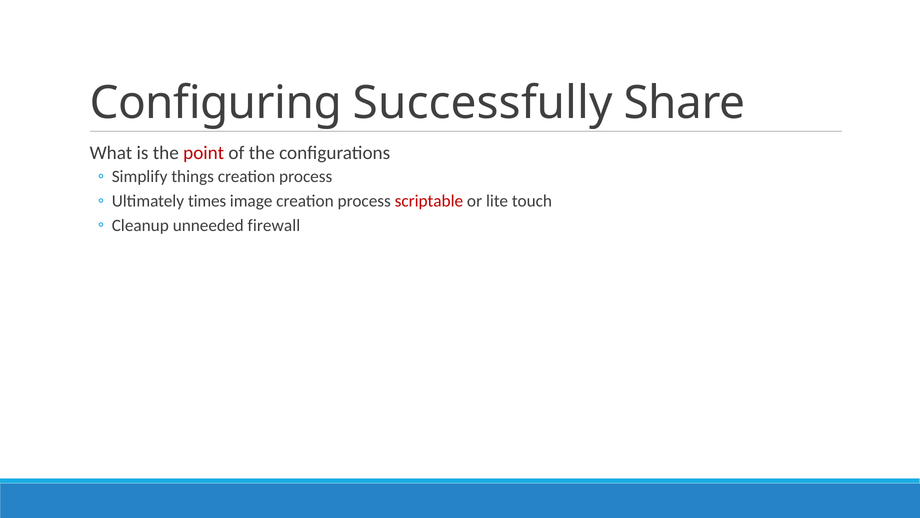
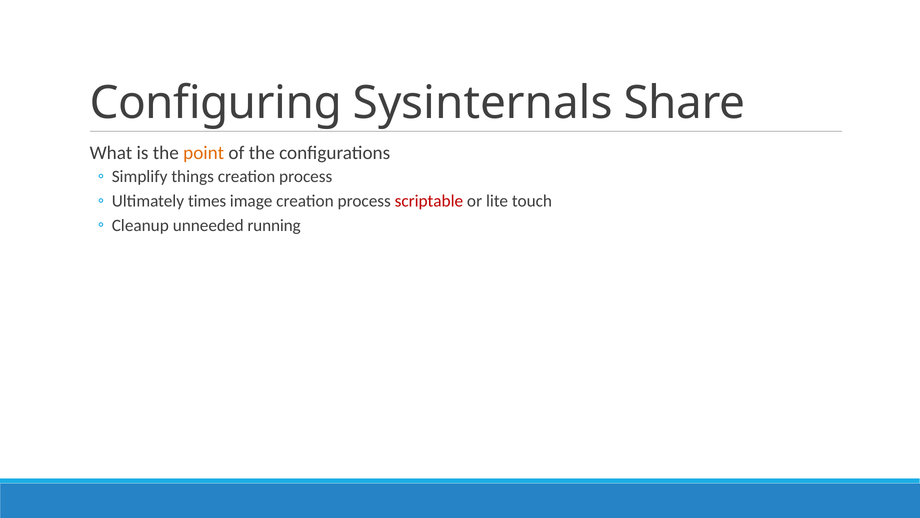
Successfully: Successfully -> Sysinternals (483, 103)
point colour: red -> orange (204, 153)
firewall: firewall -> running (274, 225)
